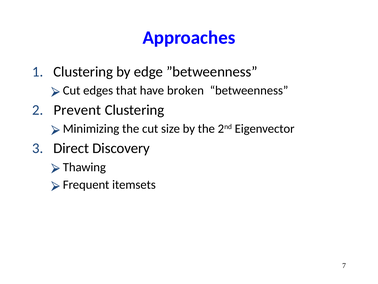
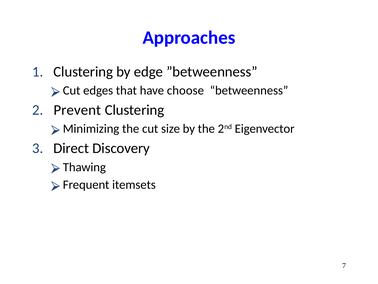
broken: broken -> choose (185, 90)
